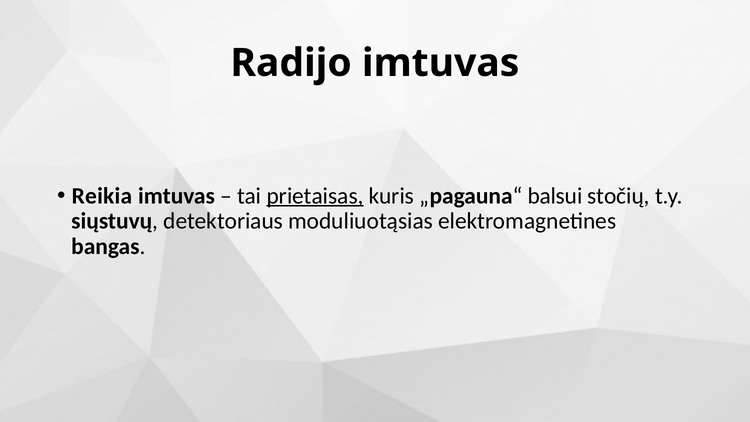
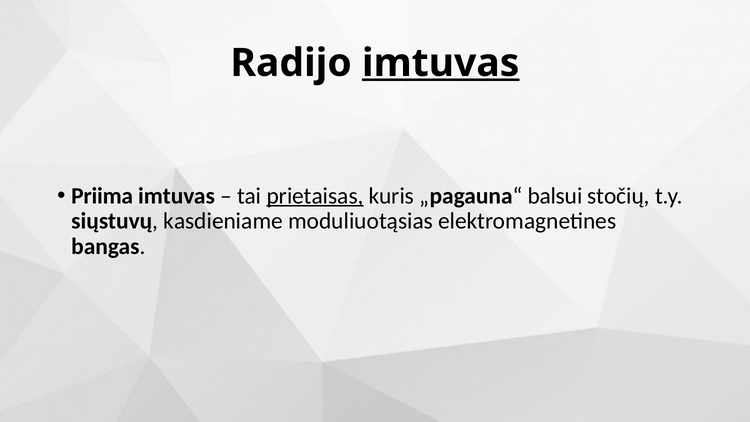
imtuvas underline: none -> present (441, 63)
Reikia: Reikia -> Priima (102, 196)
detektoriaus: detektoriaus -> kasdieniame (223, 221)
